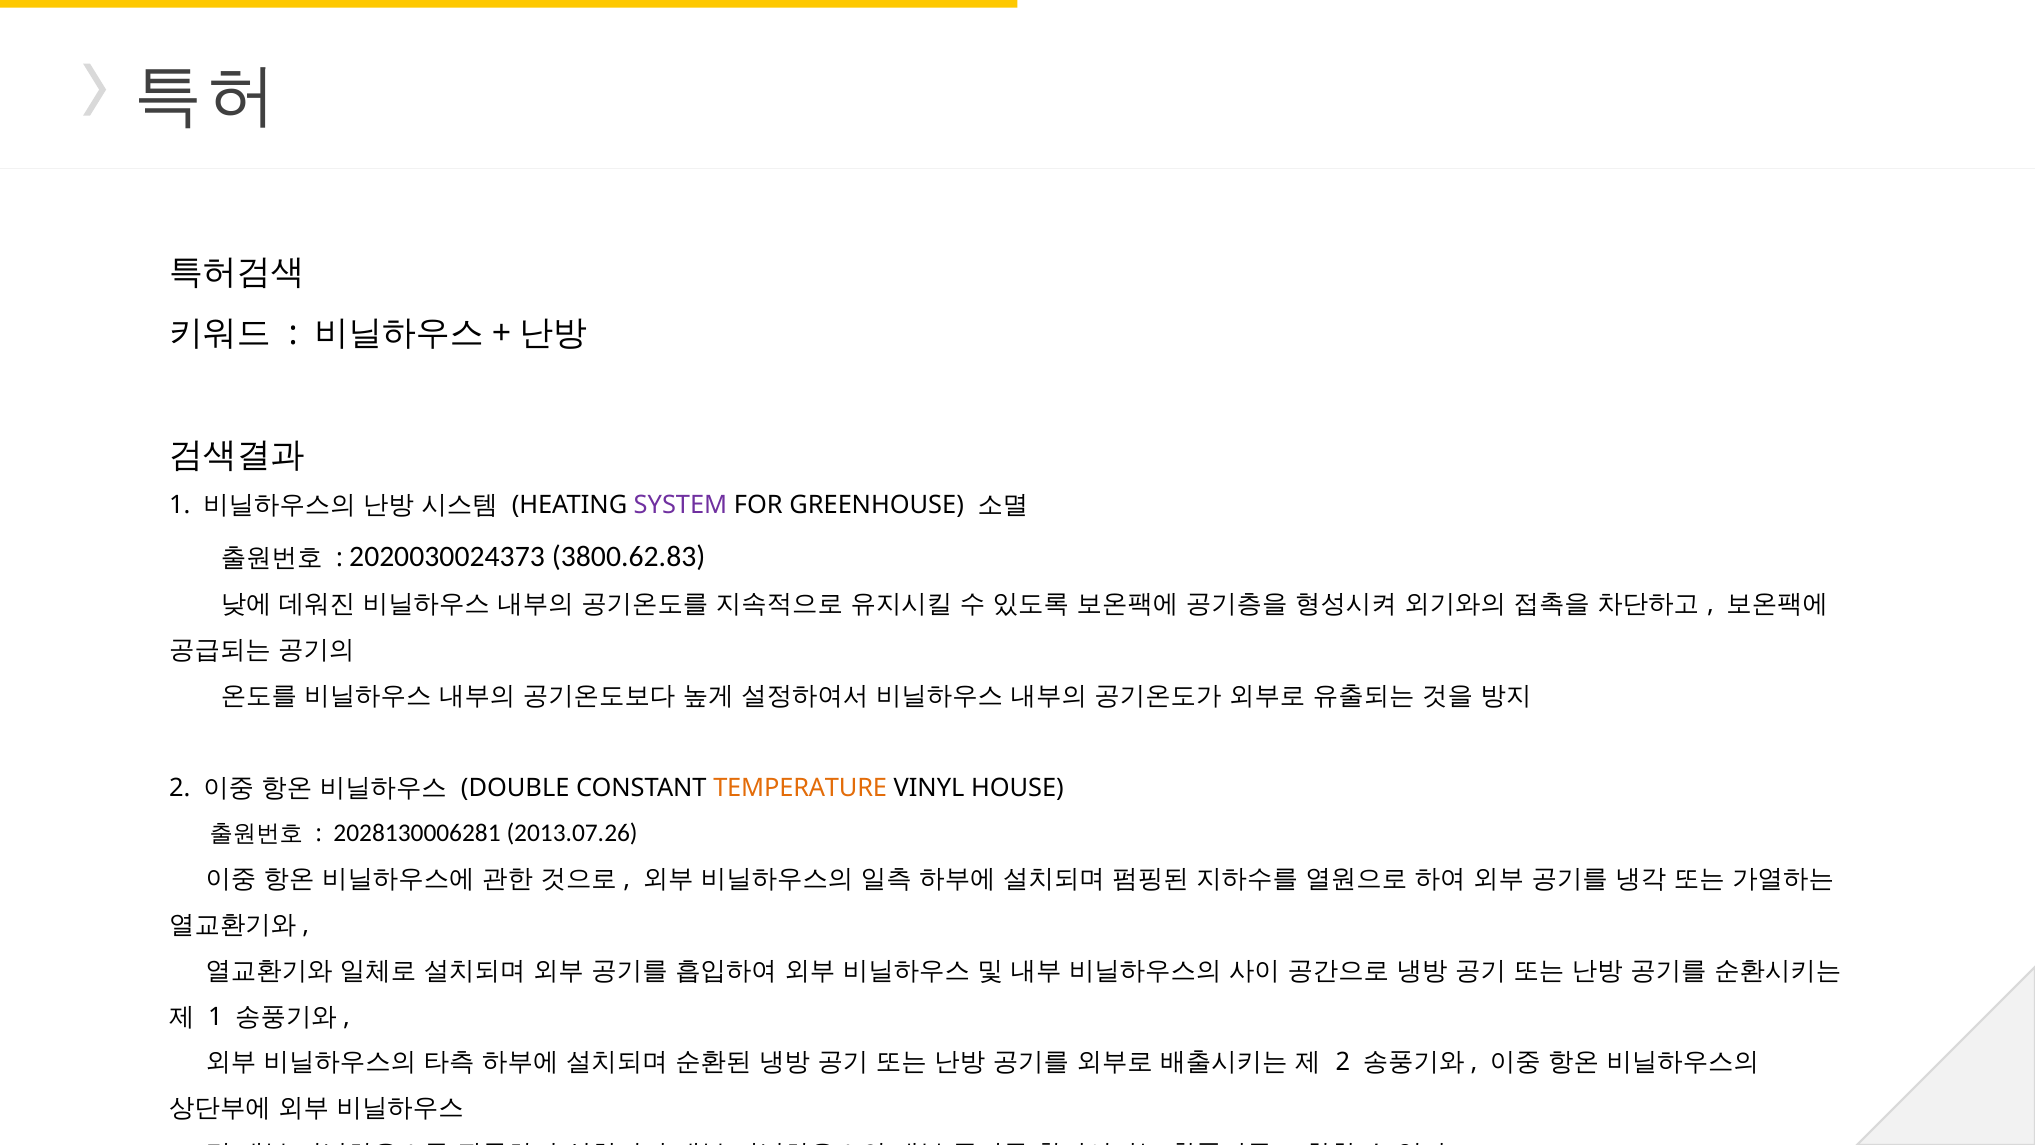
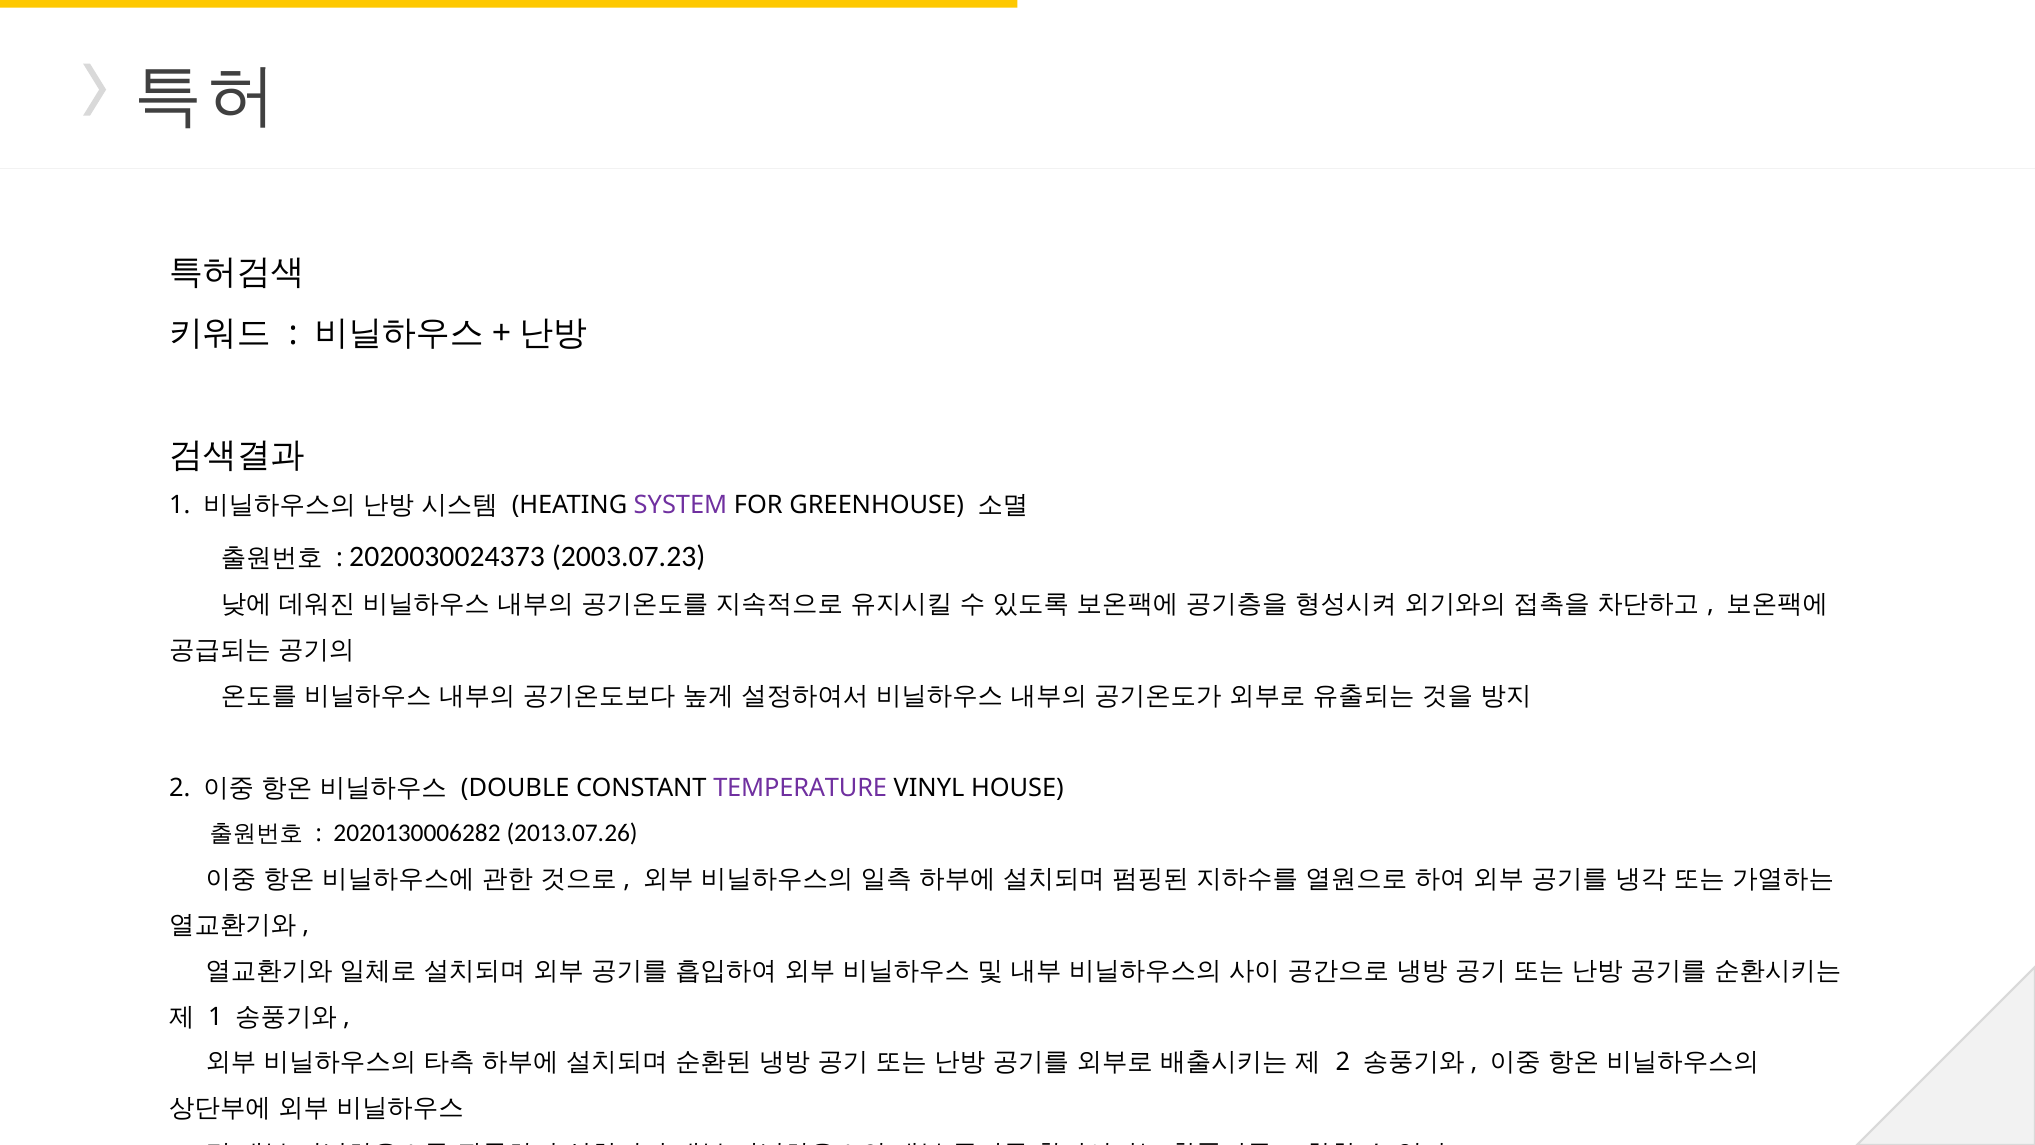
3800.62.83: 3800.62.83 -> 2003.07.23 (629, 556)
TEMPERATURE colour: orange -> purple (800, 788)
2028130006281: 2028130006281 -> 2020130006282 (417, 833)
